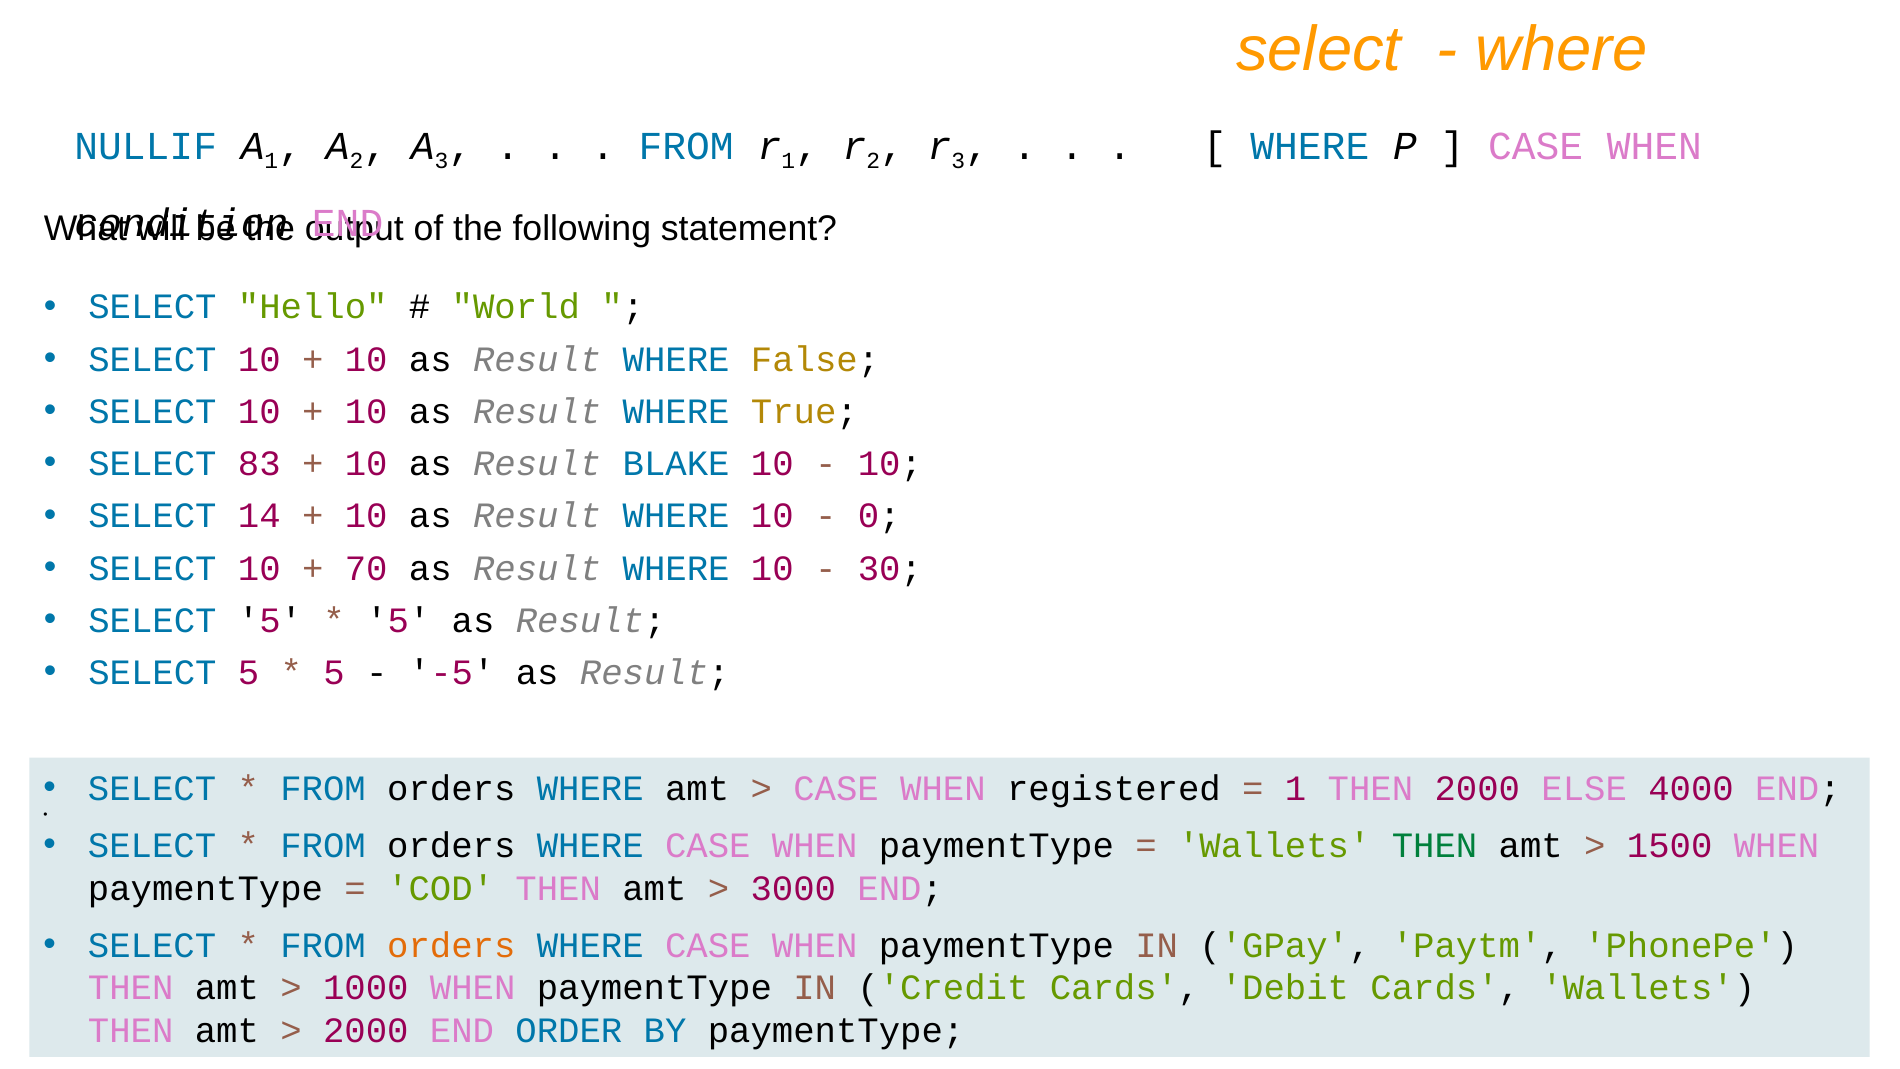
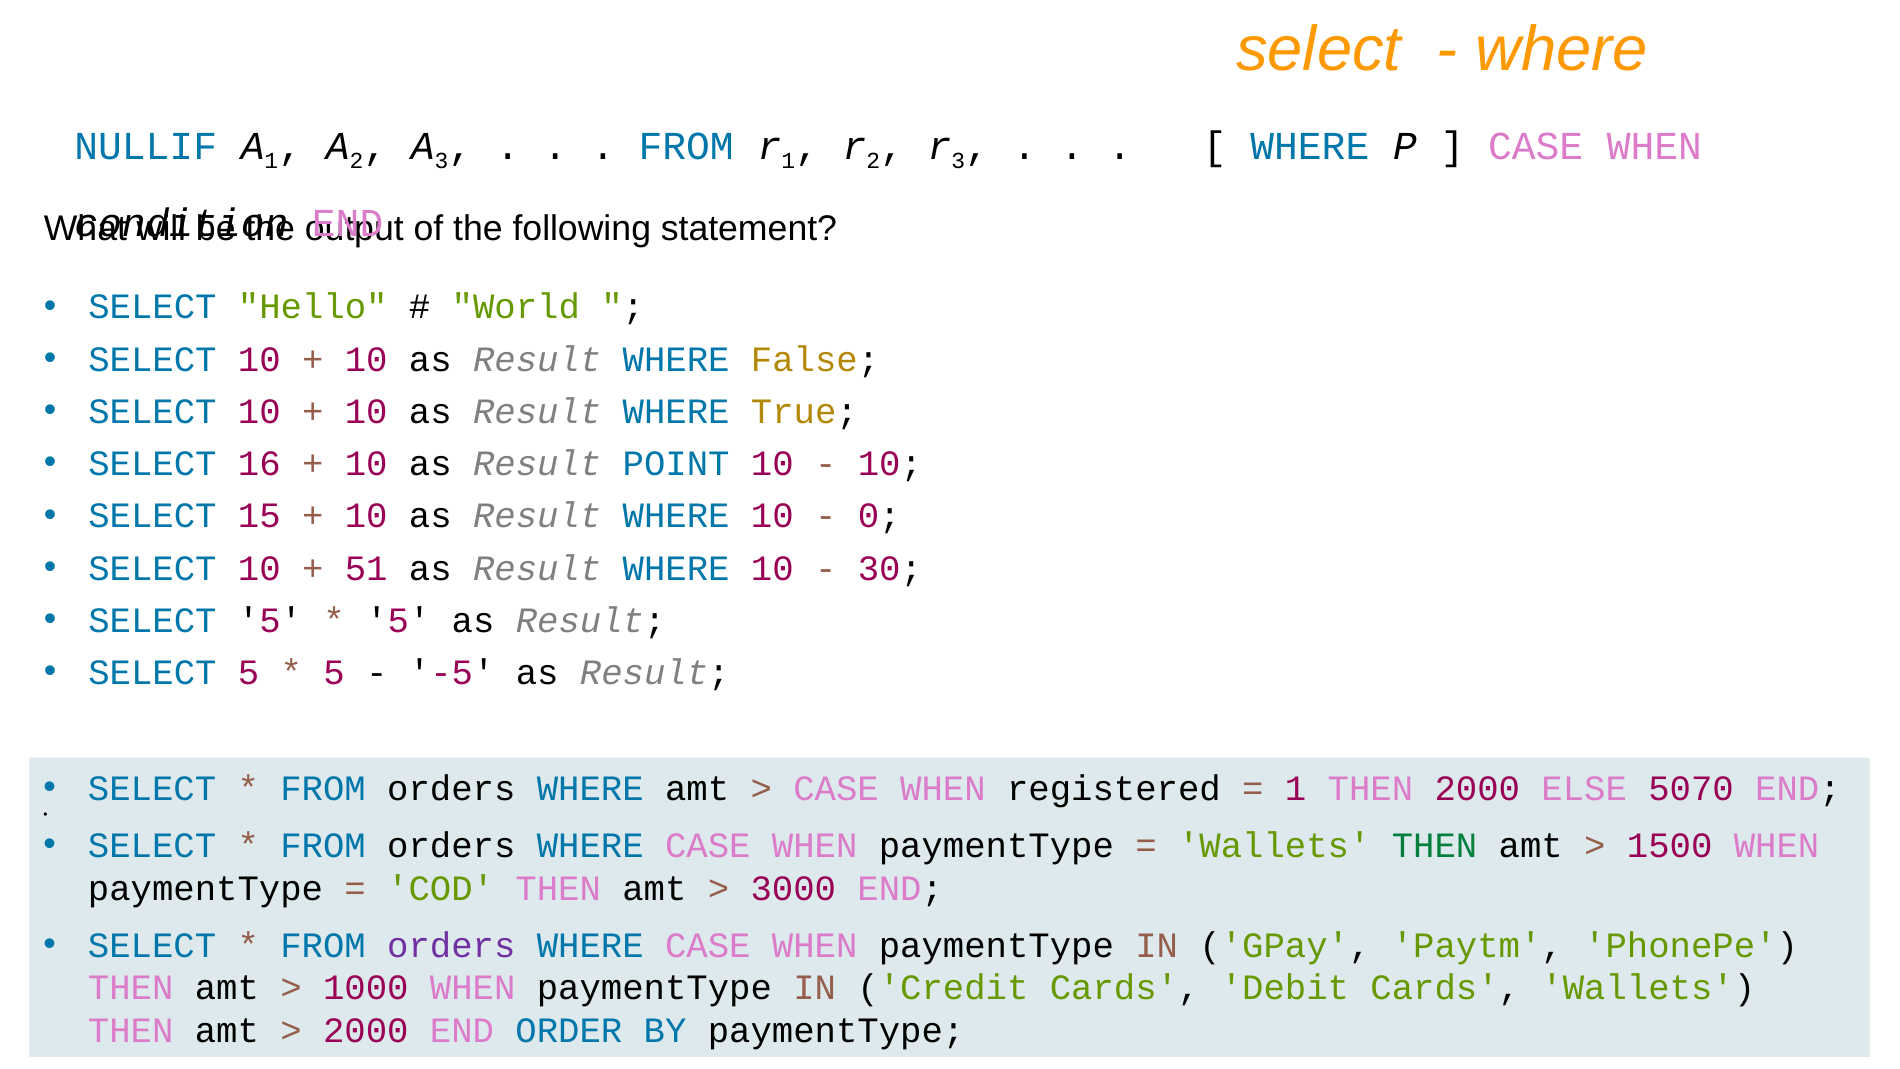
83: 83 -> 16 (259, 464)
BLAKE: BLAKE -> POINT (676, 464)
14: 14 -> 15 (259, 516)
70: 70 -> 51 (366, 568)
4000: 4000 -> 5070 (1691, 788)
orders colour: orange -> purple (451, 945)
